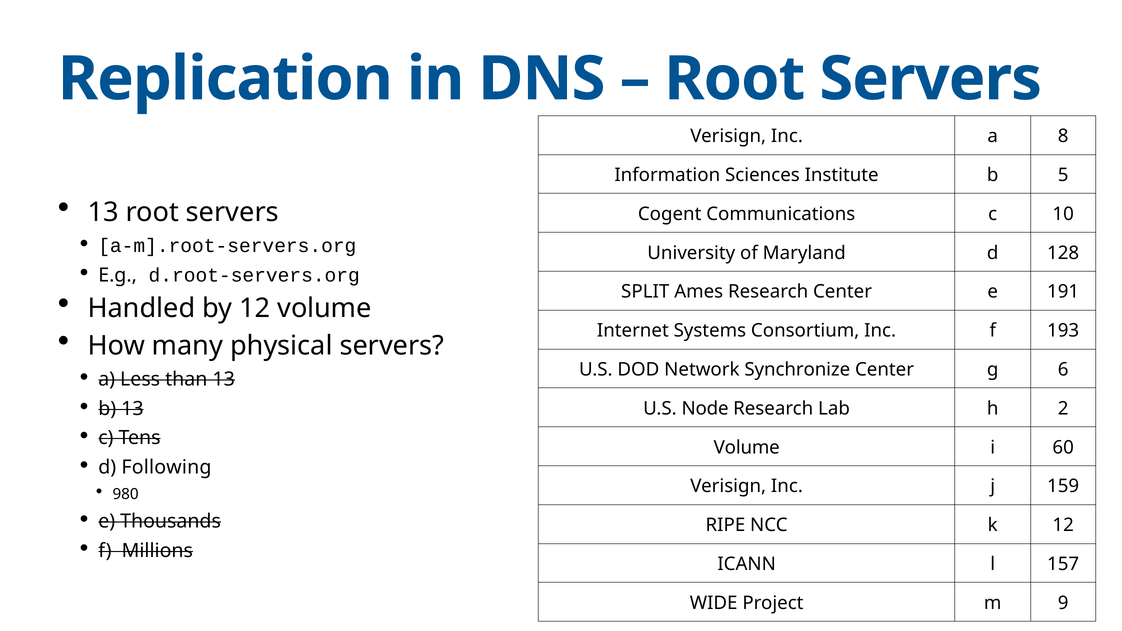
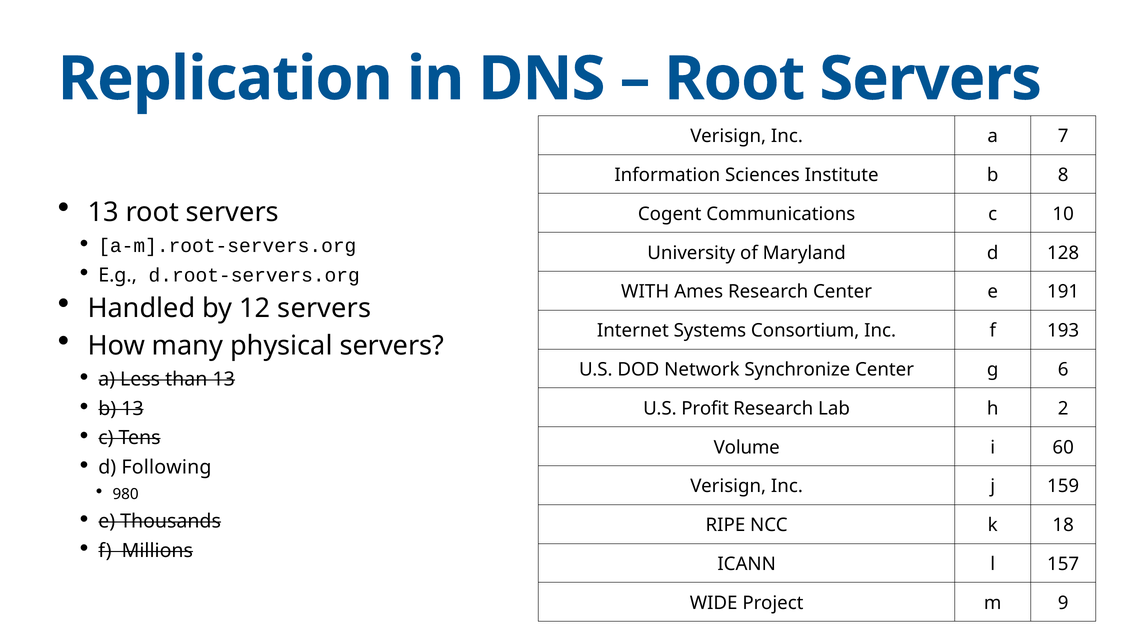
8: 8 -> 7 (1063, 136)
5: 5 -> 8 (1063, 175)
SPLIT: SPLIT -> WITH (645, 292)
12 volume: volume -> servers (324, 308)
Node: Node -> Profit (705, 409)
k 12: 12 -> 18 (1063, 525)
